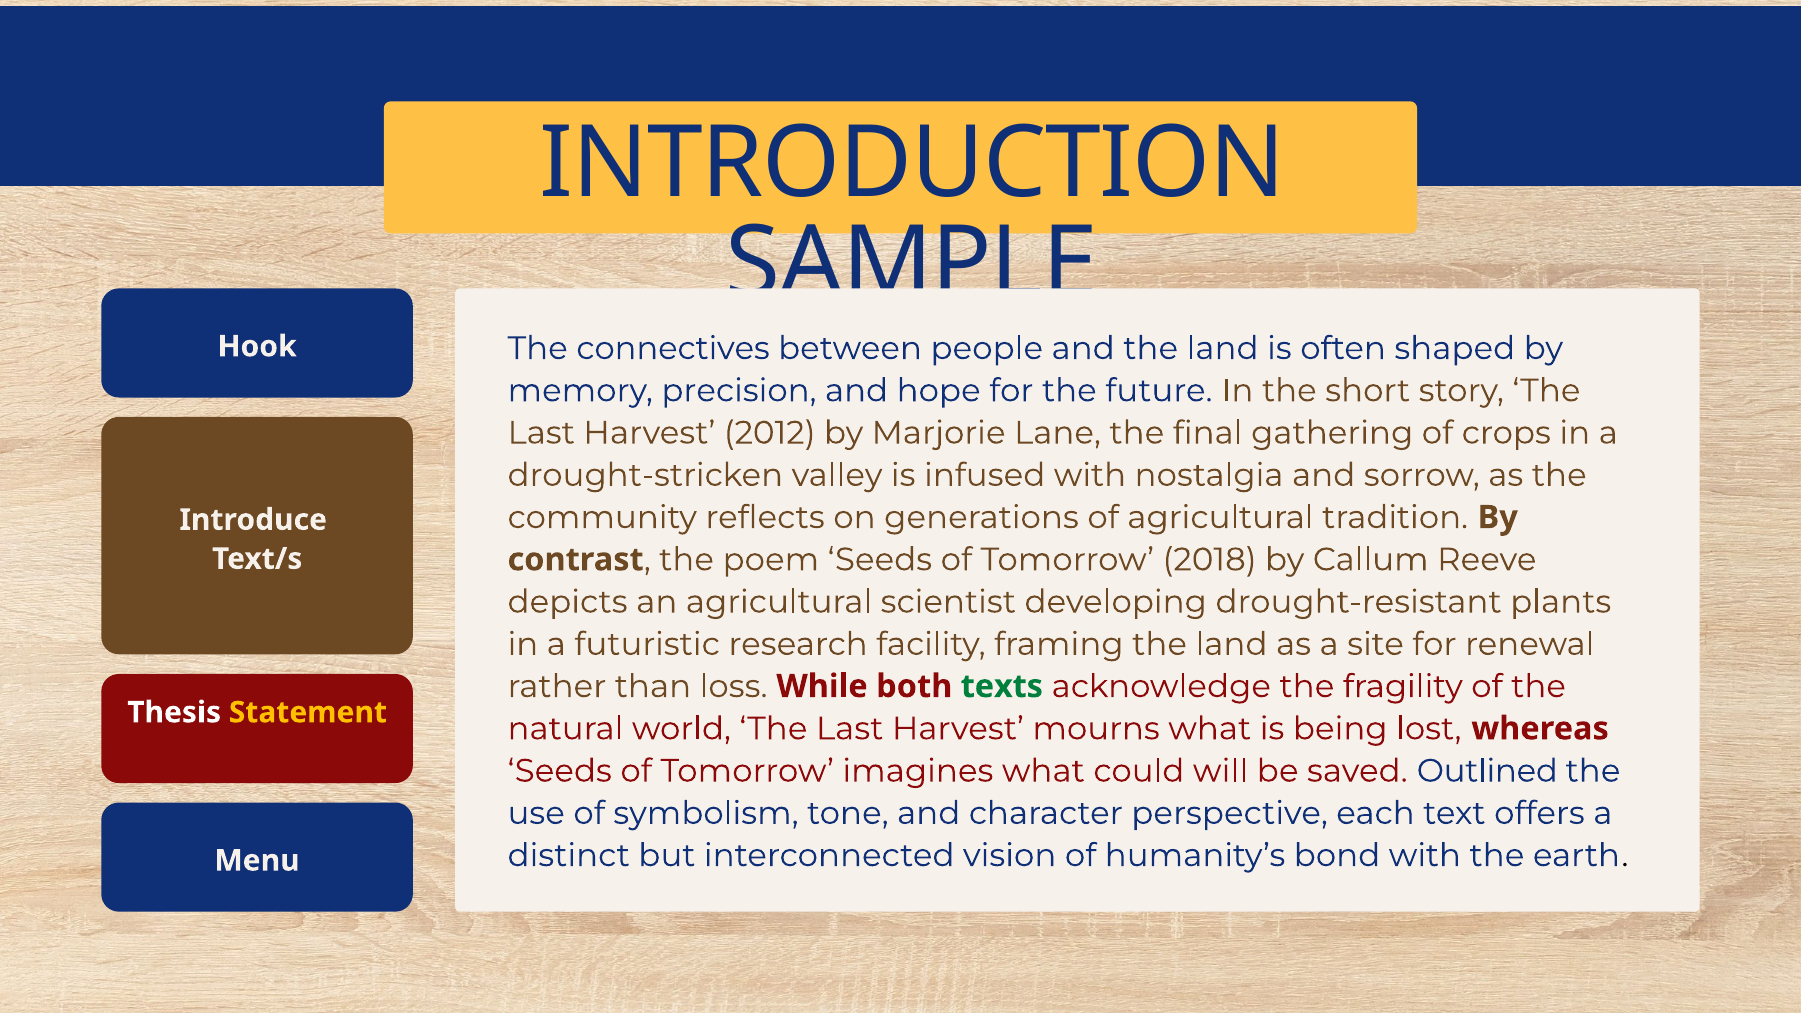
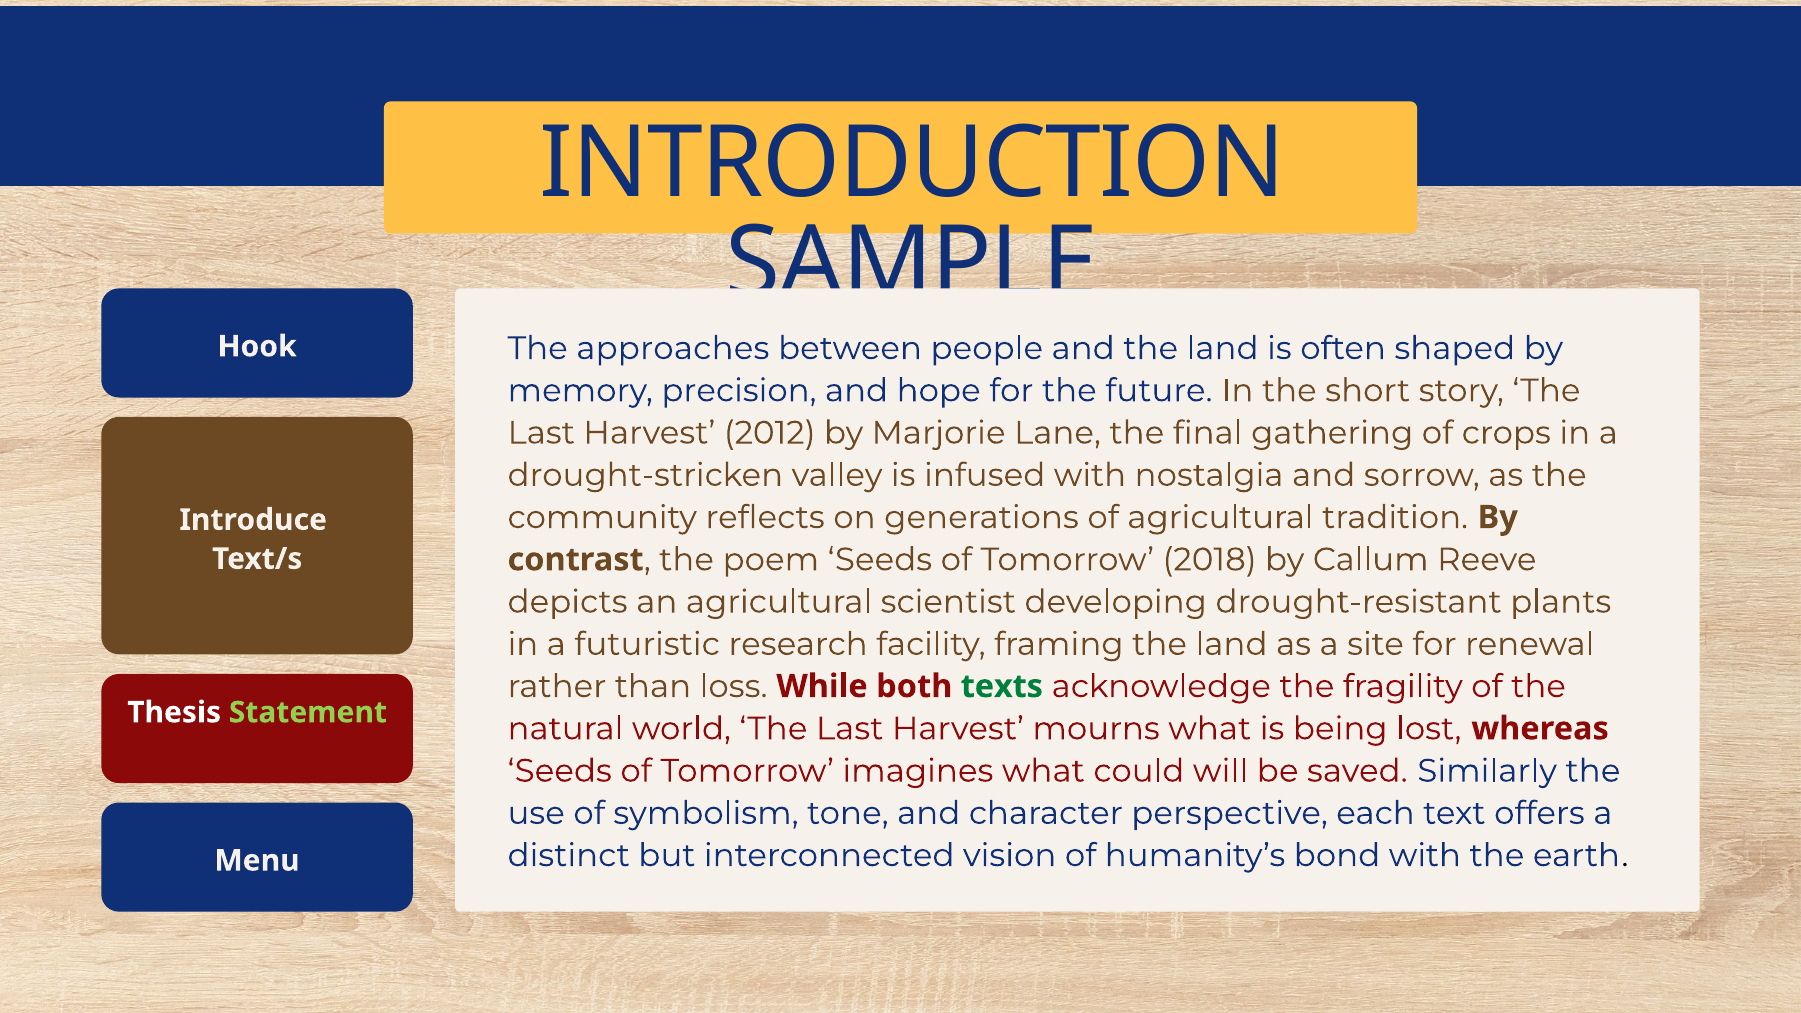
connectives: connectives -> approaches (673, 348)
Statement colour: yellow -> light green (308, 713)
Outlined: Outlined -> Similarly (1487, 771)
